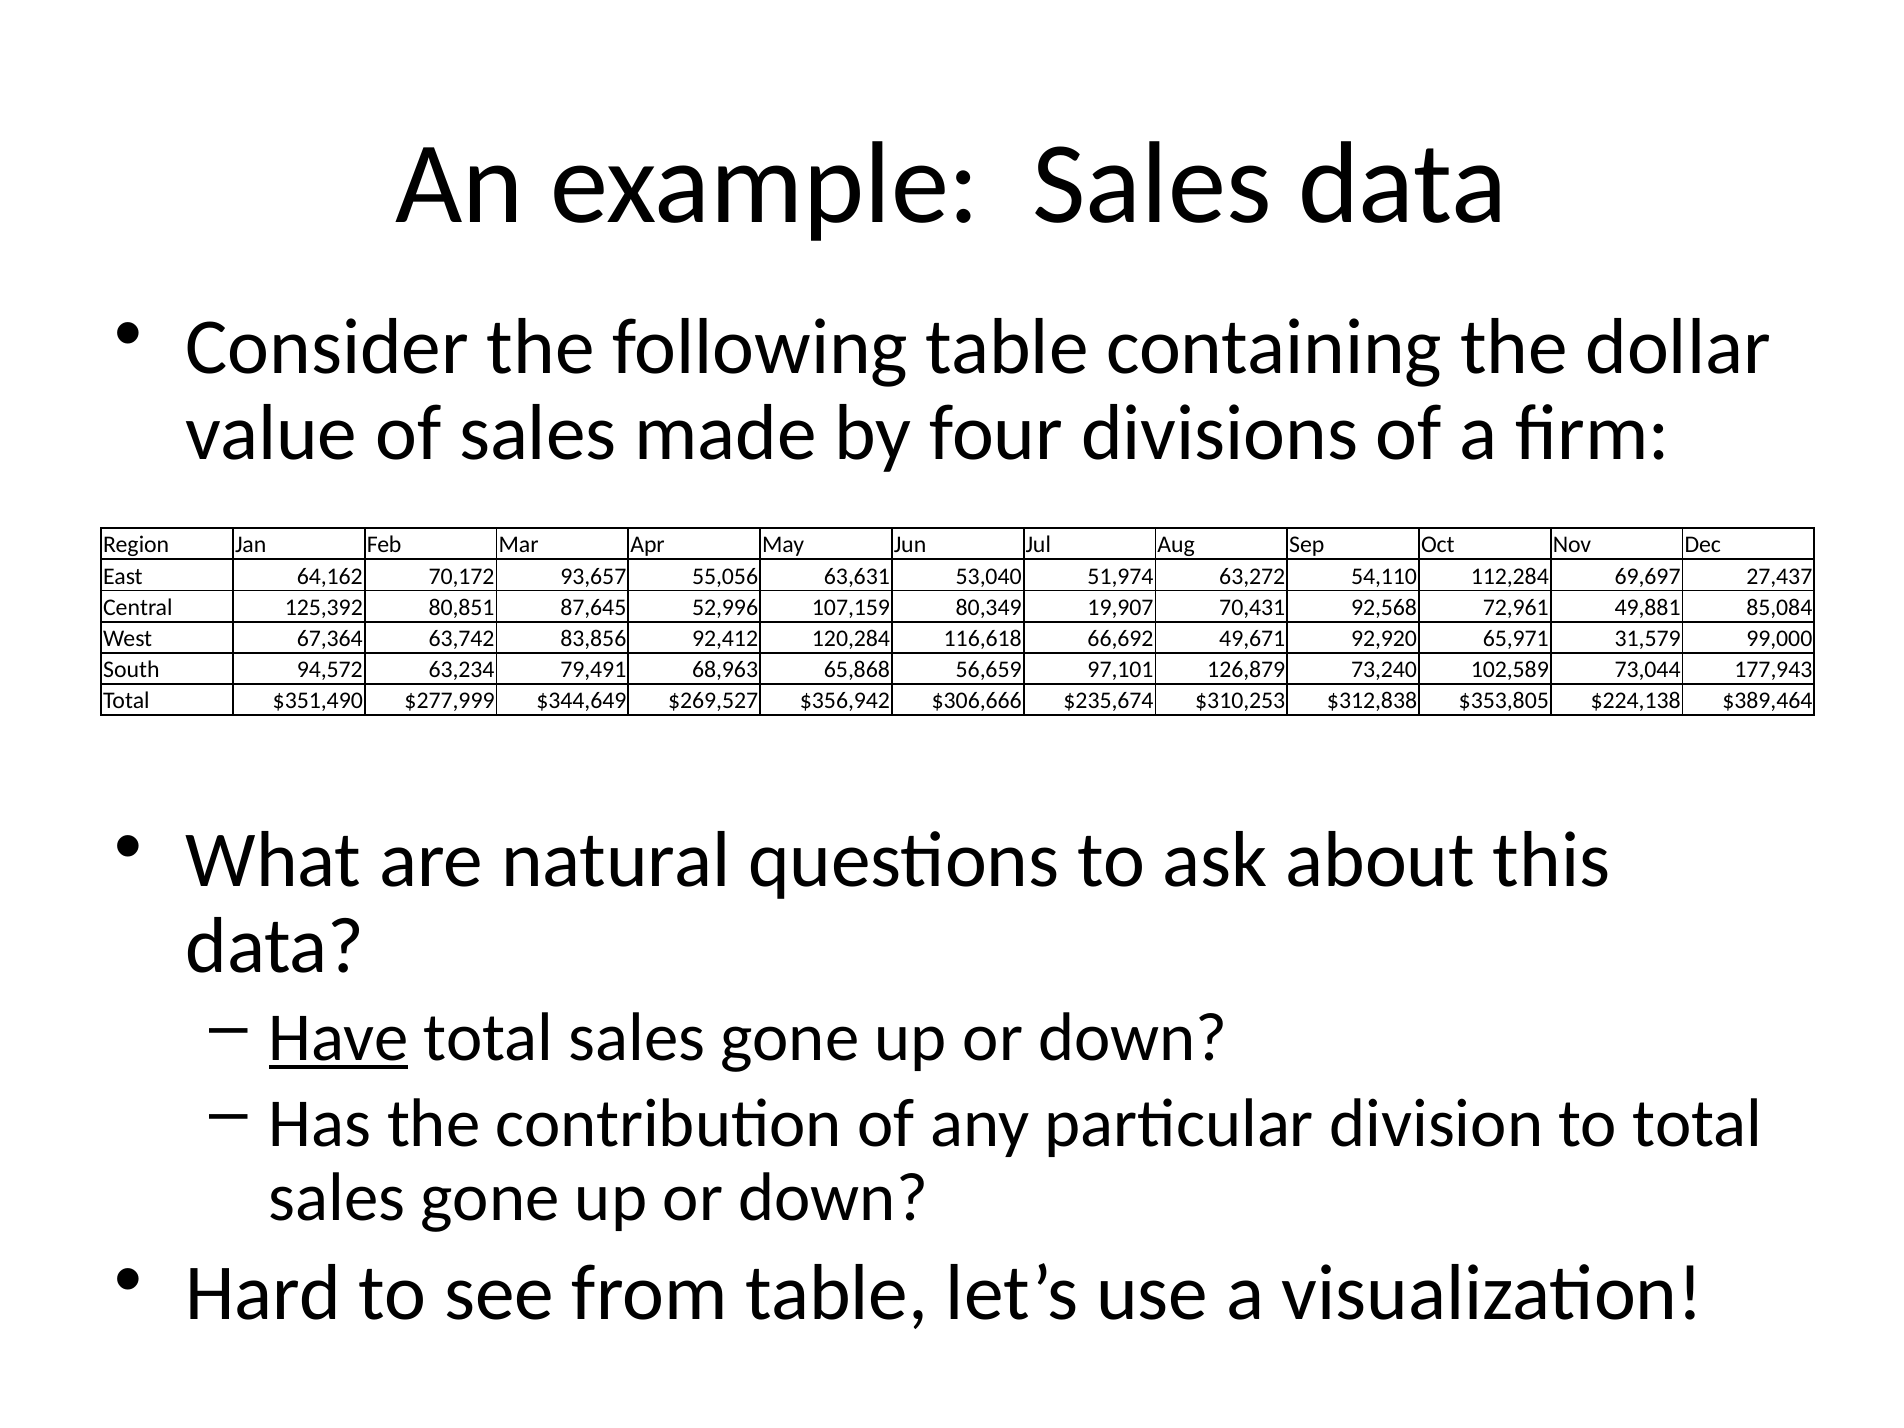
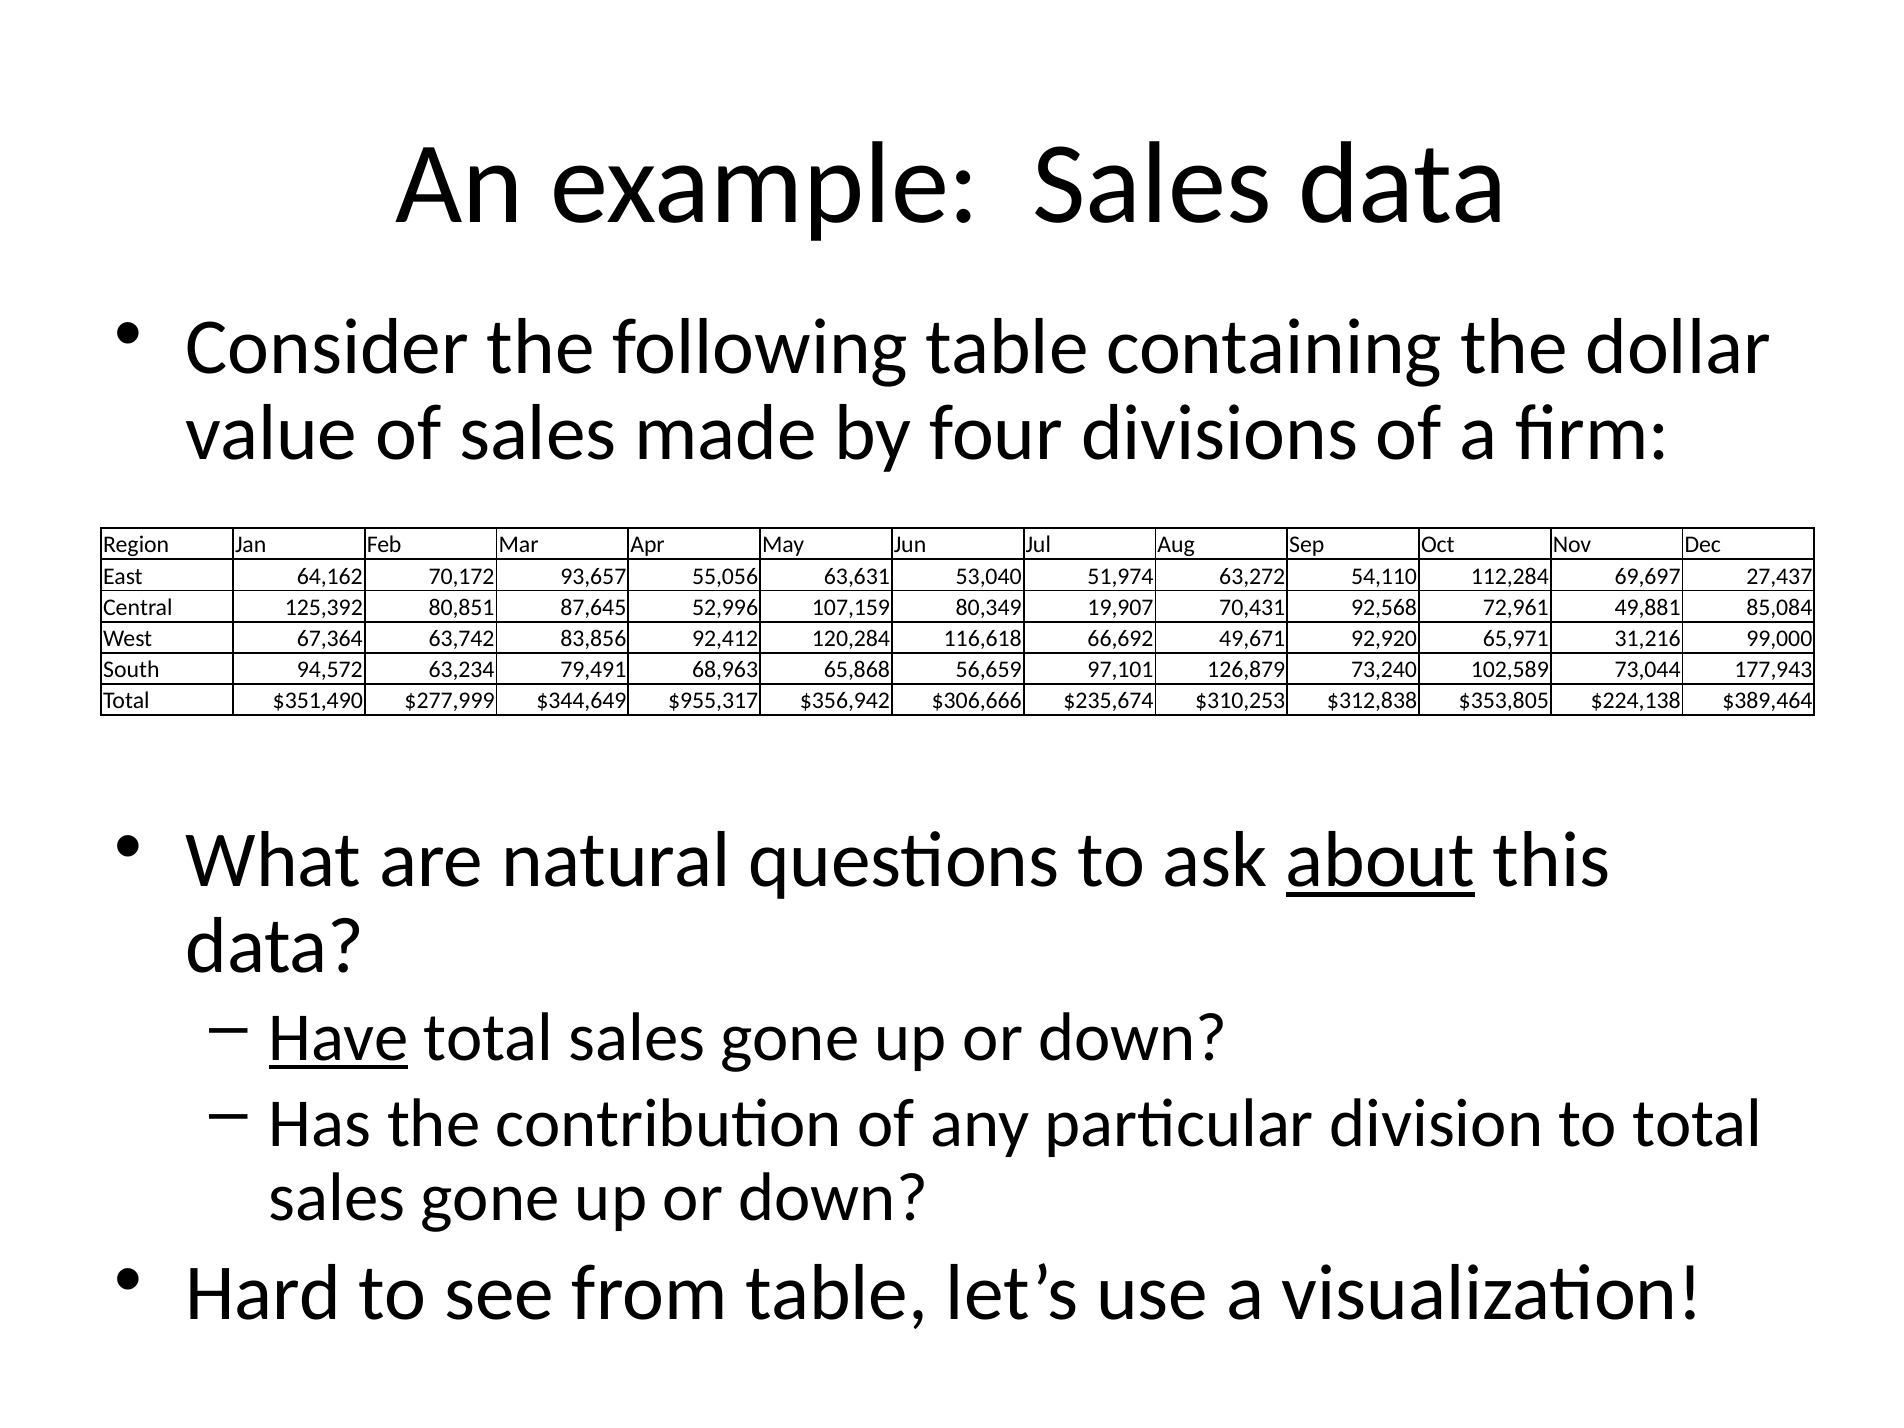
31,579: 31,579 -> 31,216 (1648, 639)
$269,527: $269,527 -> $955,317 (713, 701)
about underline: none -> present (1380, 861)
